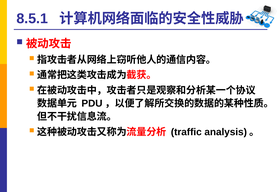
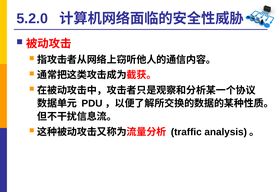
8.5.1: 8.5.1 -> 5.2.0 (32, 19)
